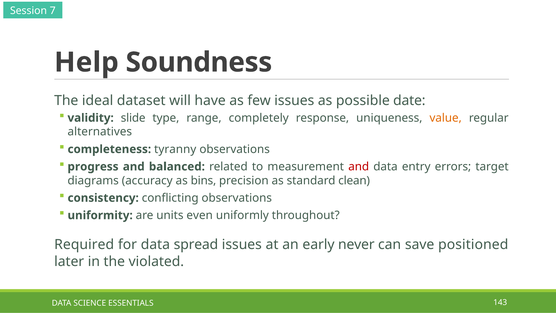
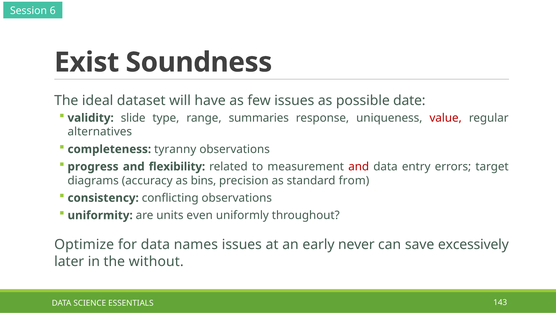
7: 7 -> 6 (53, 11)
Help: Help -> Exist (87, 62)
completely: completely -> summaries (259, 118)
value colour: orange -> red (446, 118)
balanced: balanced -> flexibility (177, 167)
clean: clean -> from (354, 180)
Required: Required -> Optimize (84, 245)
spread: spread -> names (196, 245)
positioned: positioned -> excessively (473, 245)
violated: violated -> without (156, 261)
